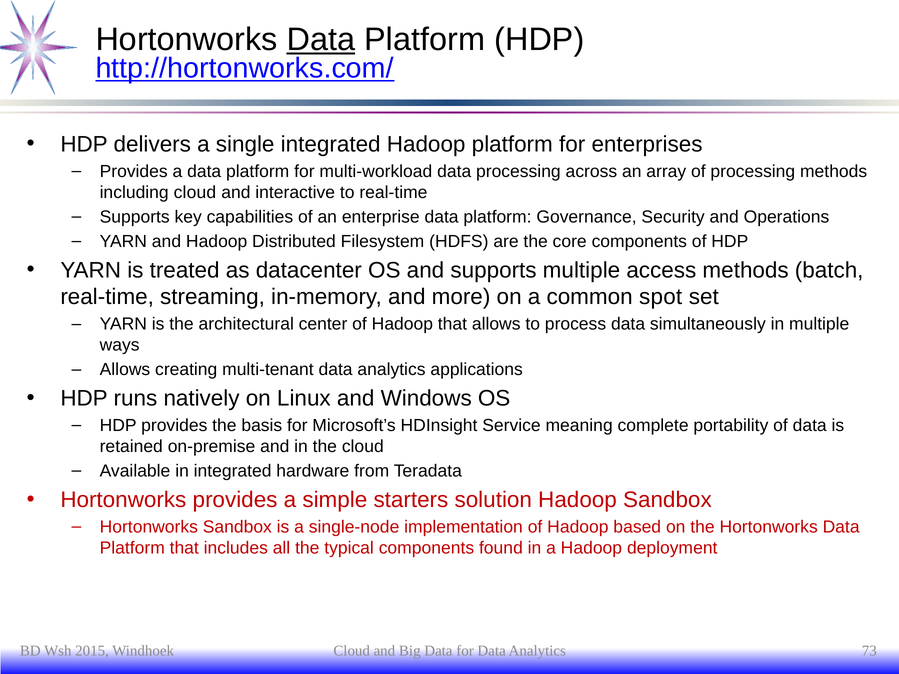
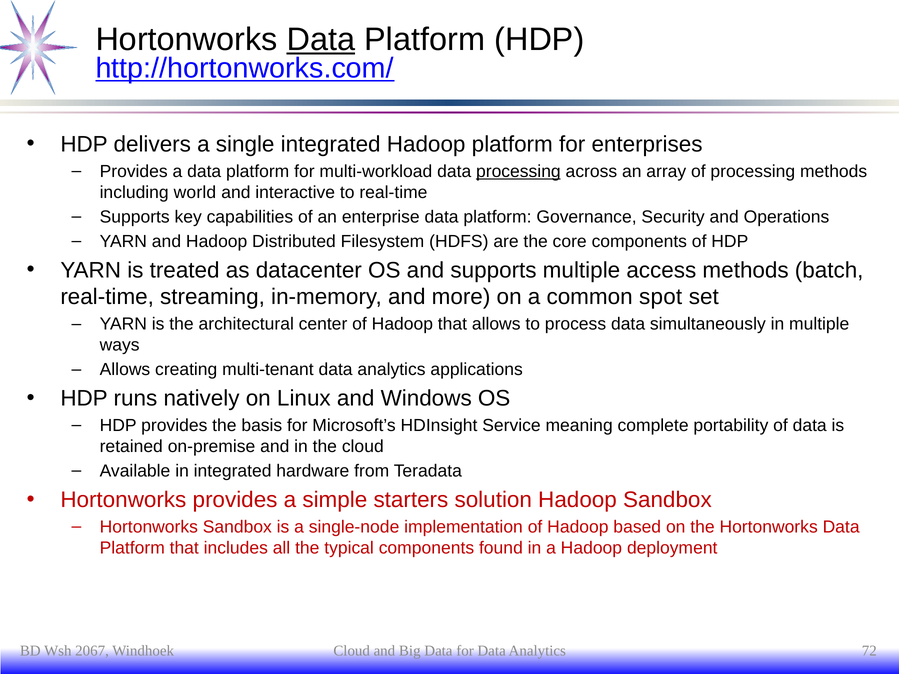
processing underline: none -> present (518, 171)
including cloud: cloud -> world (195, 192)
73: 73 -> 72 (869, 651)
2015: 2015 -> 2067 (92, 651)
